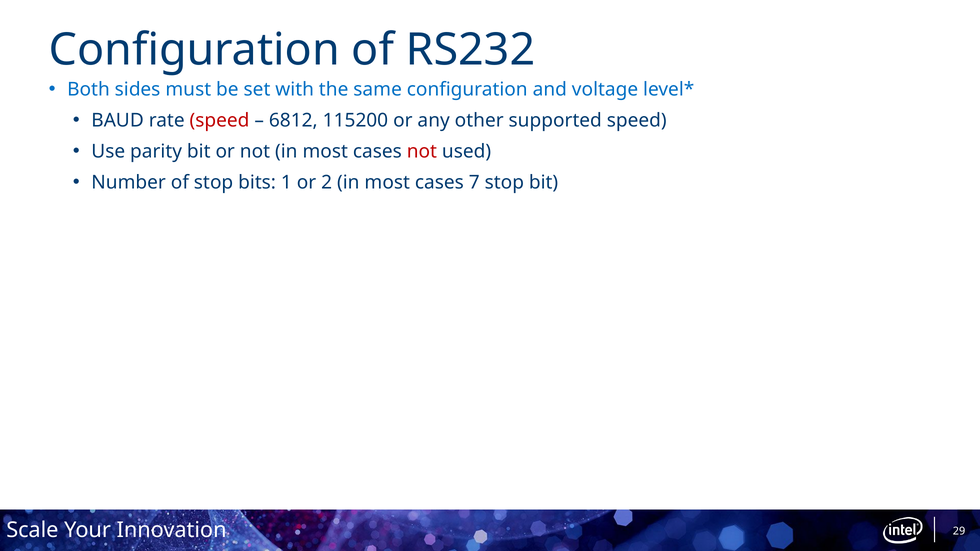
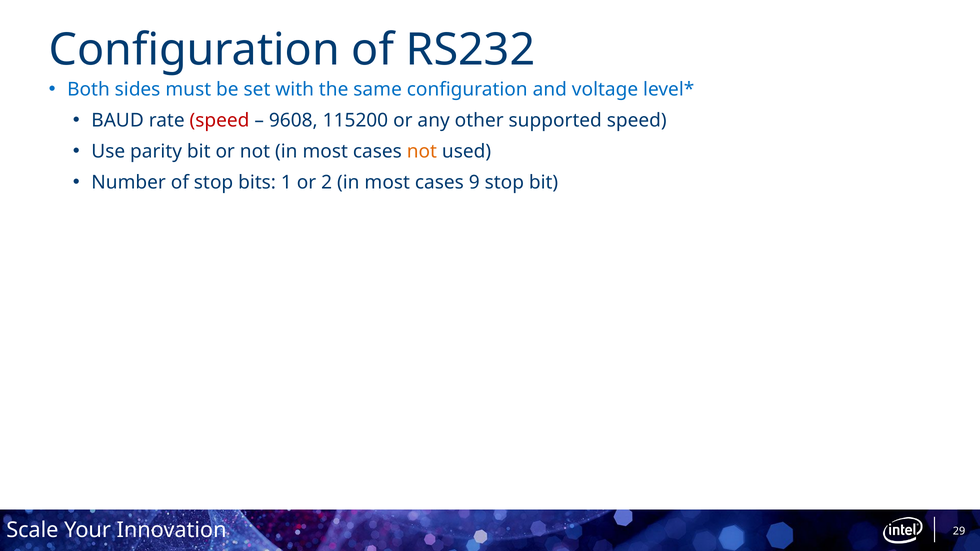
6812: 6812 -> 9608 (293, 121)
not colour: red -> orange (422, 152)
7: 7 -> 9 (474, 183)
